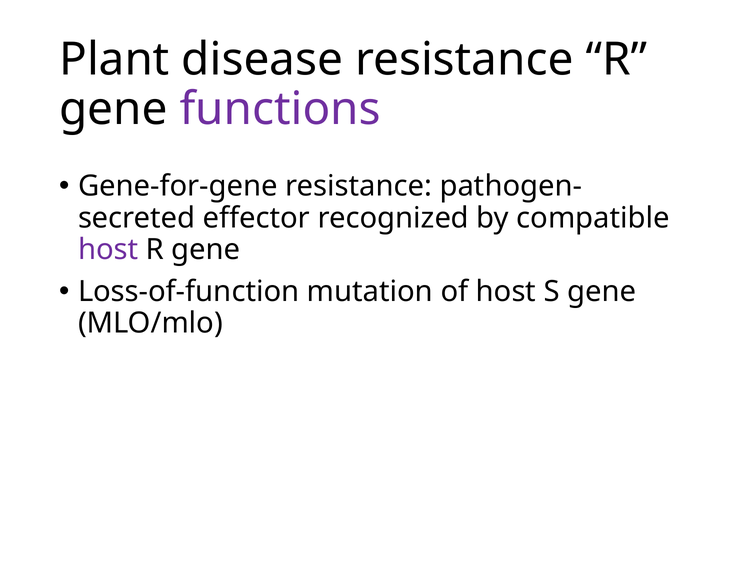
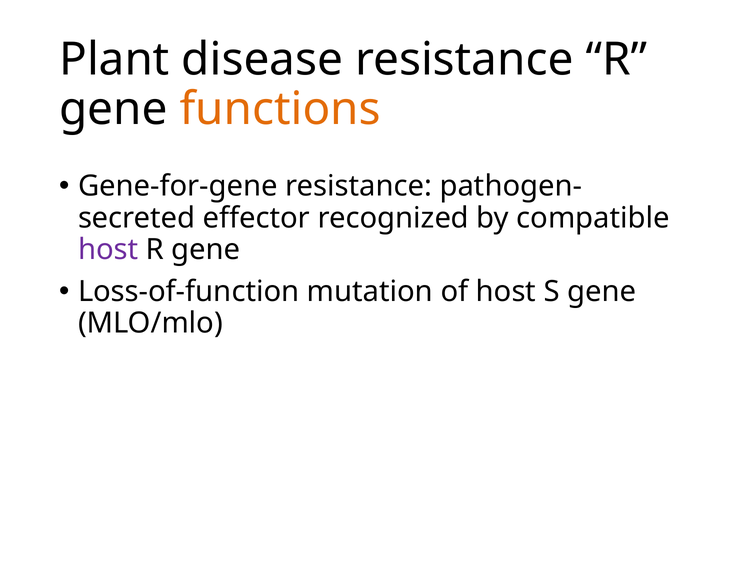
functions colour: purple -> orange (280, 109)
